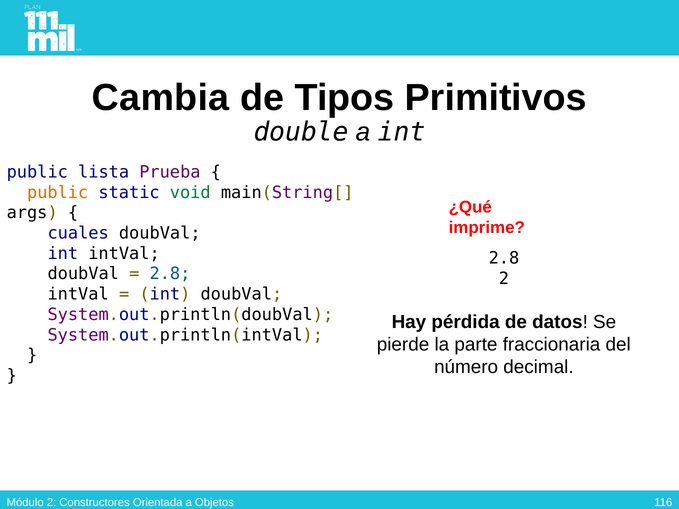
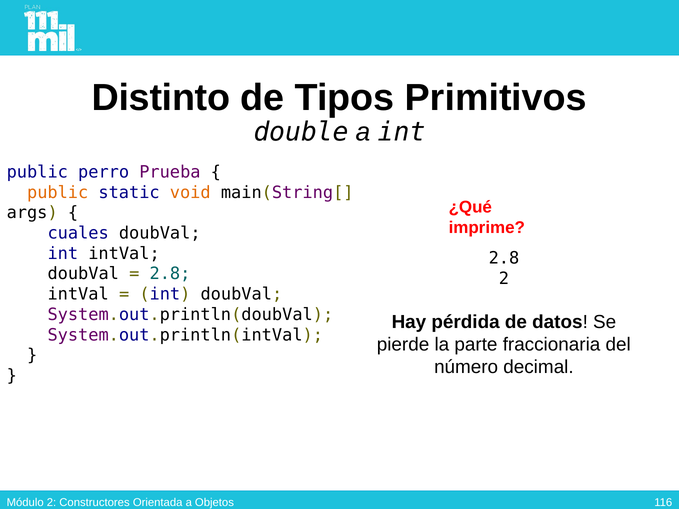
Cambia: Cambia -> Distinto (161, 98)
lista: lista -> perro (104, 172)
void colour: green -> orange (190, 193)
